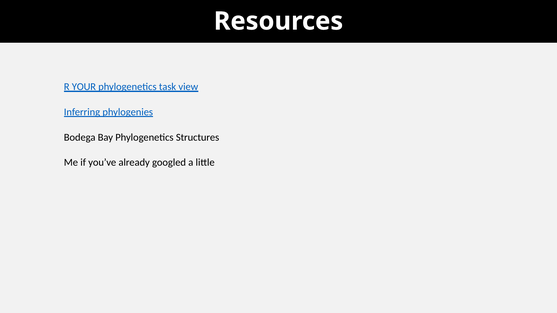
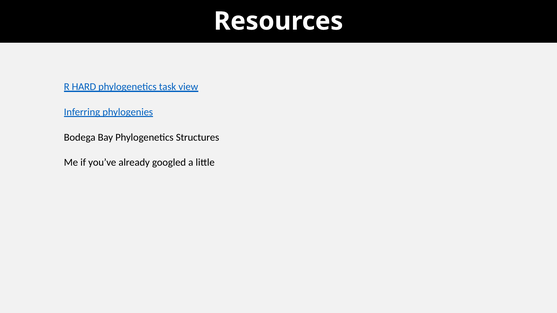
YOUR: YOUR -> HARD (84, 87)
